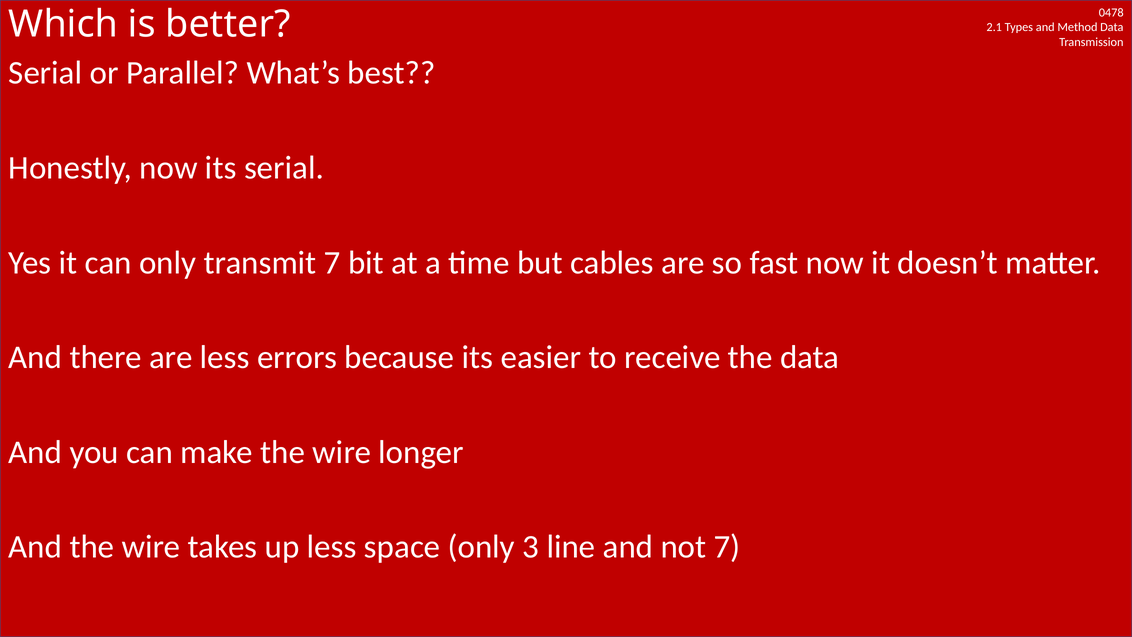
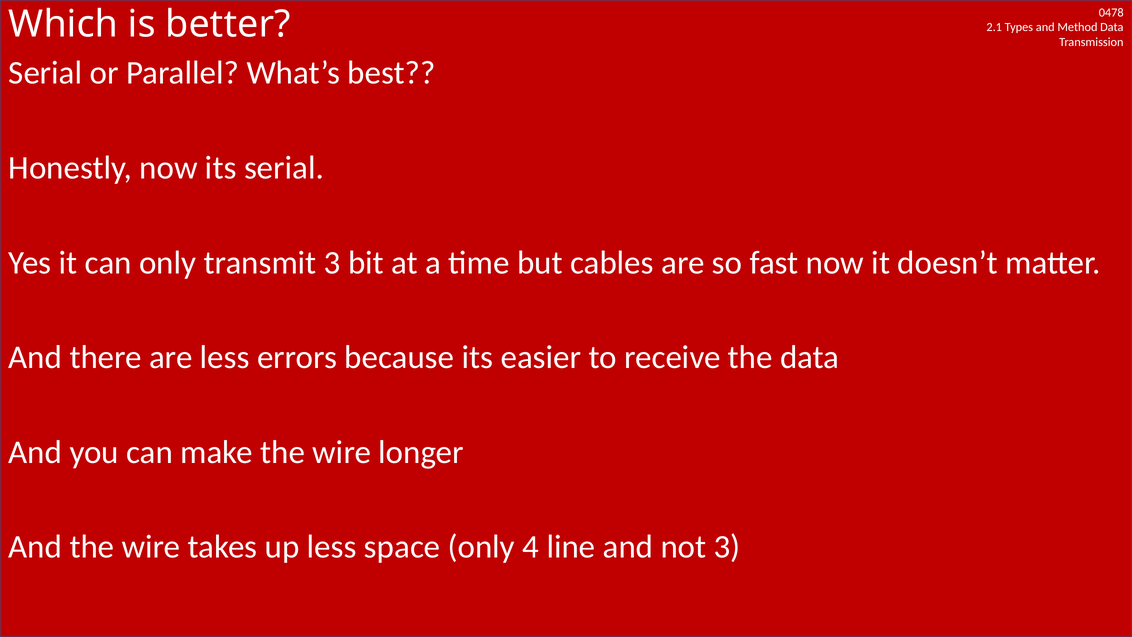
transmit 7: 7 -> 3 (332, 263)
3: 3 -> 4 (531, 547)
not 7: 7 -> 3 (727, 547)
